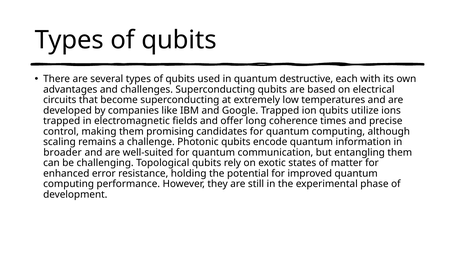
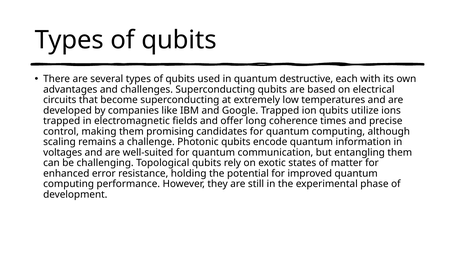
broader: broader -> voltages (63, 152)
